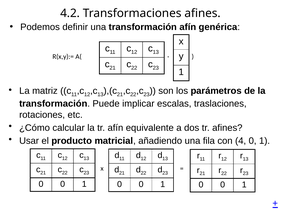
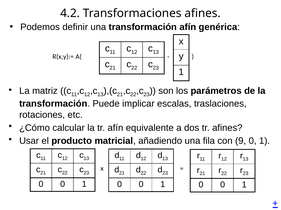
4: 4 -> 9 (241, 141)
